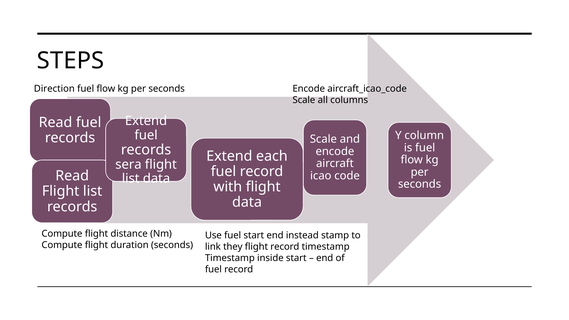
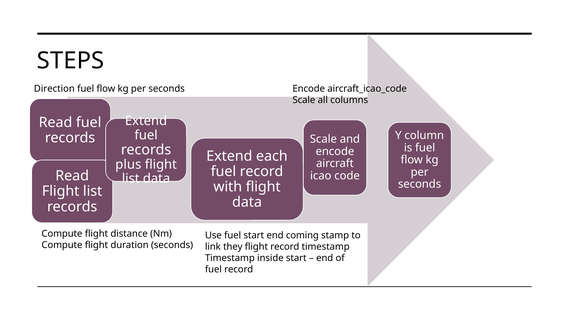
sera: sera -> plus (128, 165)
instead: instead -> coming (302, 235)
